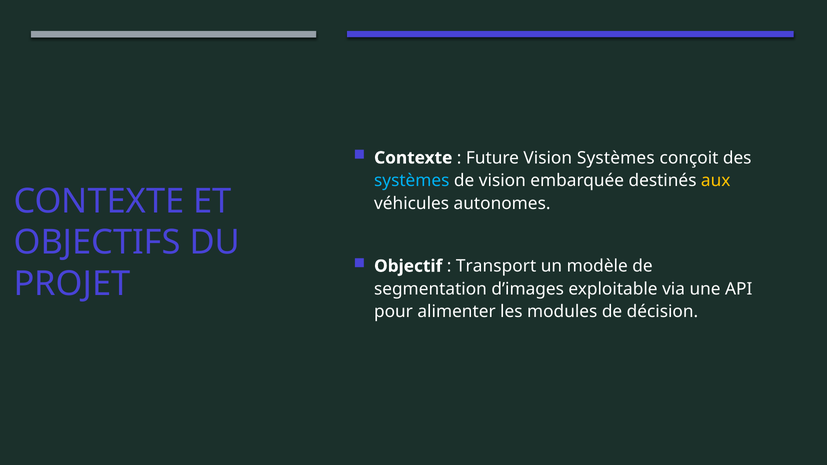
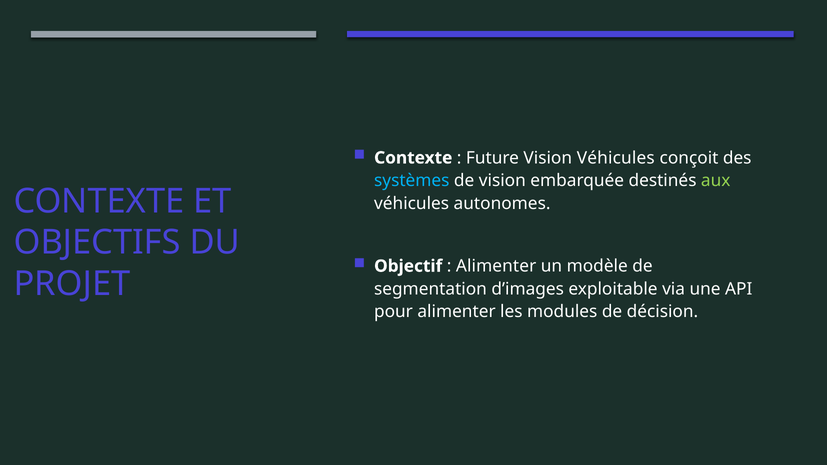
Vision Systèmes: Systèmes -> Véhicules (616, 158)
aux colour: yellow -> light green (716, 181)
Transport: Transport -> Alimenter (496, 266)
